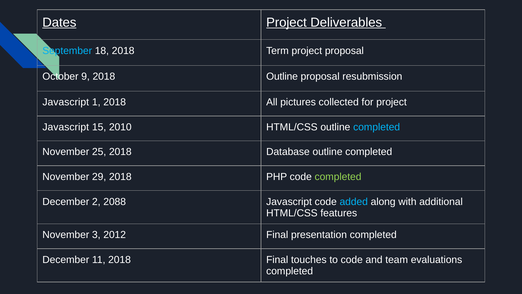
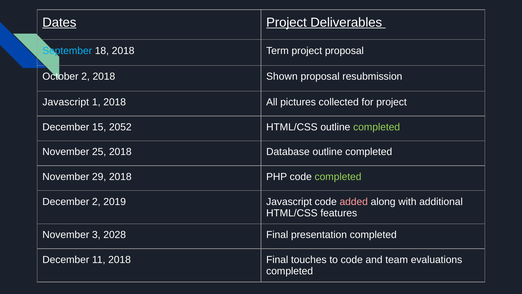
October 9: 9 -> 2 (86, 76)
2018 Outline: Outline -> Shown (282, 76)
Javascript: Javascript -> December (66, 127)
2010: 2010 -> 2052 (120, 127)
completed colour: light blue -> light green (377, 127)
2088: 2088 -> 2019 (115, 201)
added colour: light blue -> pink (354, 201)
2012: 2012 -> 2028 (115, 235)
